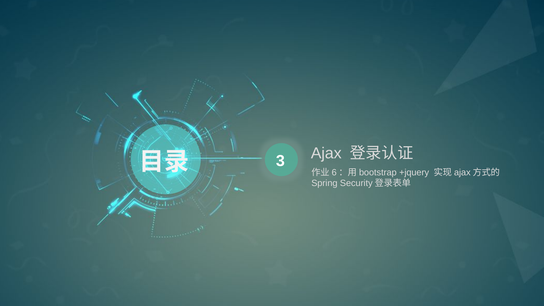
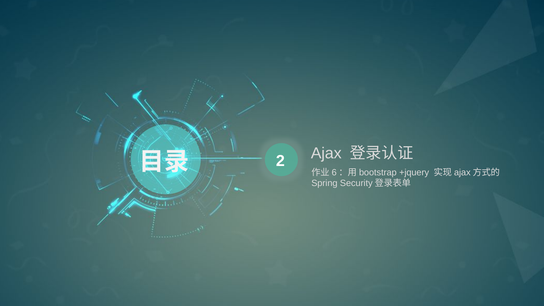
3: 3 -> 2 (280, 161)
